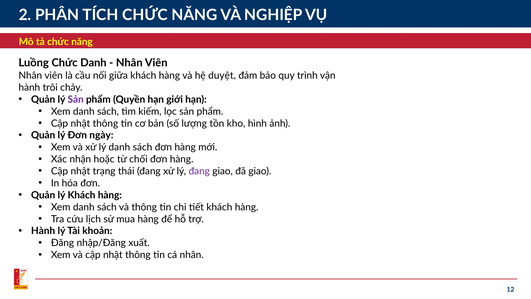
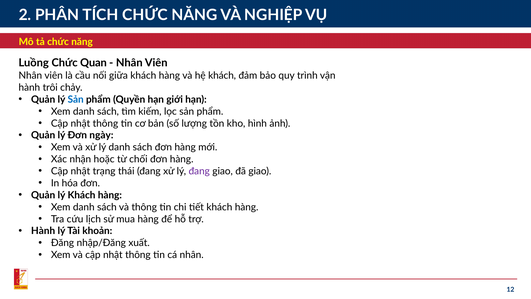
Chức Danh: Danh -> Quan (93, 63)
hệ duyệt: duyệt -> khách (222, 75)
Sản colour: purple -> blue (76, 99)
